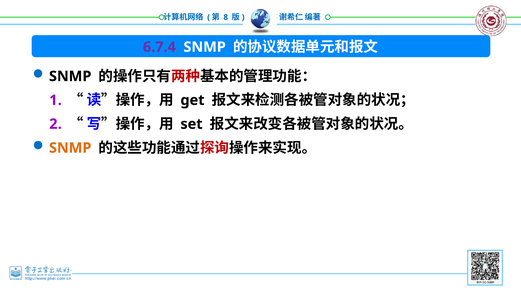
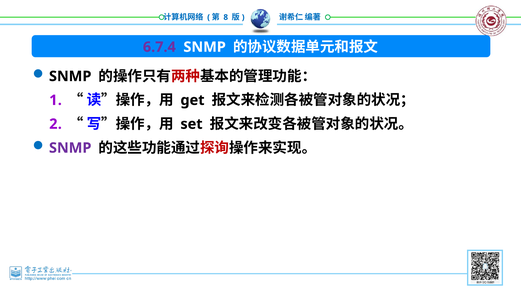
SNMP colour: orange -> purple (70, 148)
